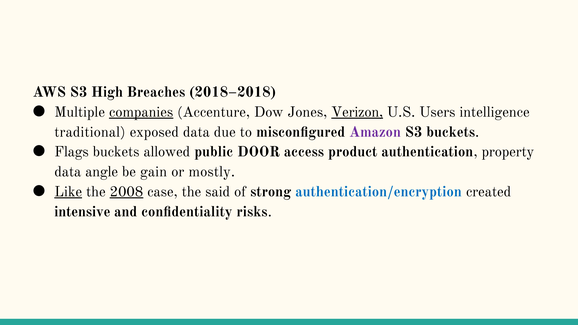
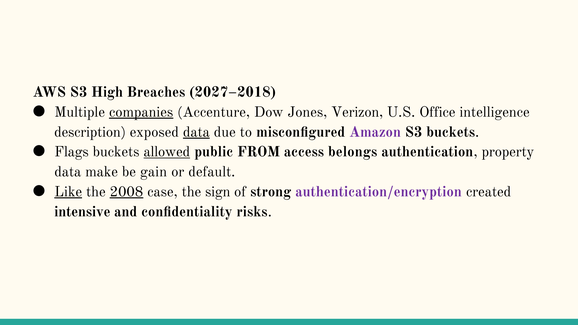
2018–2018: 2018–2018 -> 2027–2018 (233, 92)
Verizon underline: present -> none (357, 112)
Users: Users -> Office (437, 112)
traditional: traditional -> description (90, 132)
data underline: none -> present (196, 132)
allowed underline: none -> present (167, 152)
DOOR: DOOR -> FROM (259, 152)
product: product -> belongs (353, 152)
angle: angle -> make (102, 172)
mostly: mostly -> default (212, 172)
said: said -> sign (218, 192)
authentication/encryption colour: blue -> purple (379, 192)
